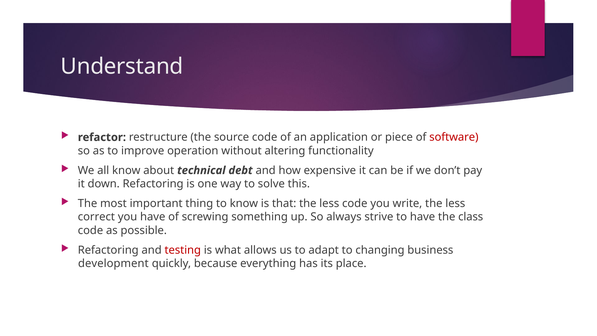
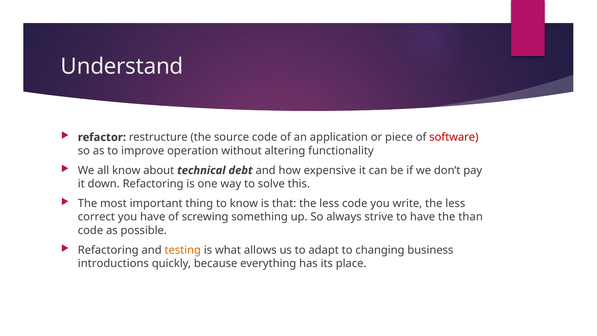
class: class -> than (471, 217)
testing colour: red -> orange (183, 250)
development: development -> introductions (113, 263)
